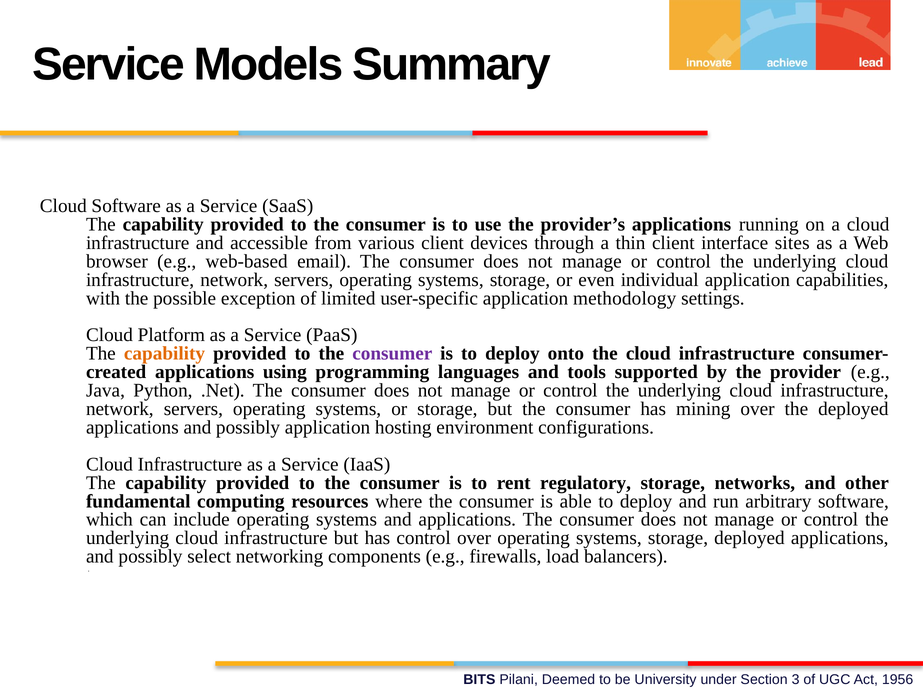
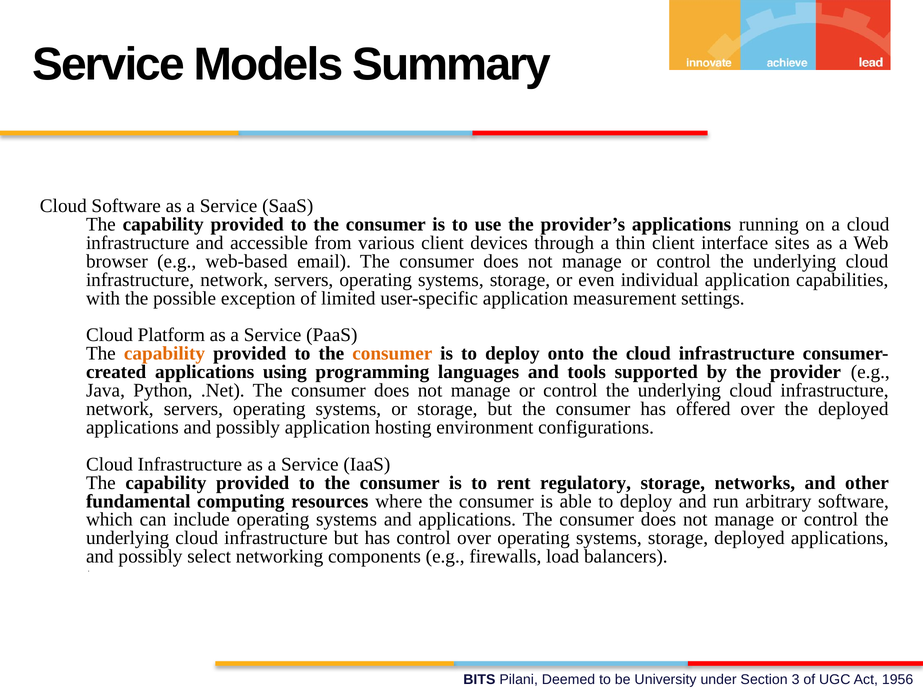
methodology: methodology -> measurement (625, 298)
consumer colour: purple -> orange (392, 354)
mining: mining -> offered (703, 409)
